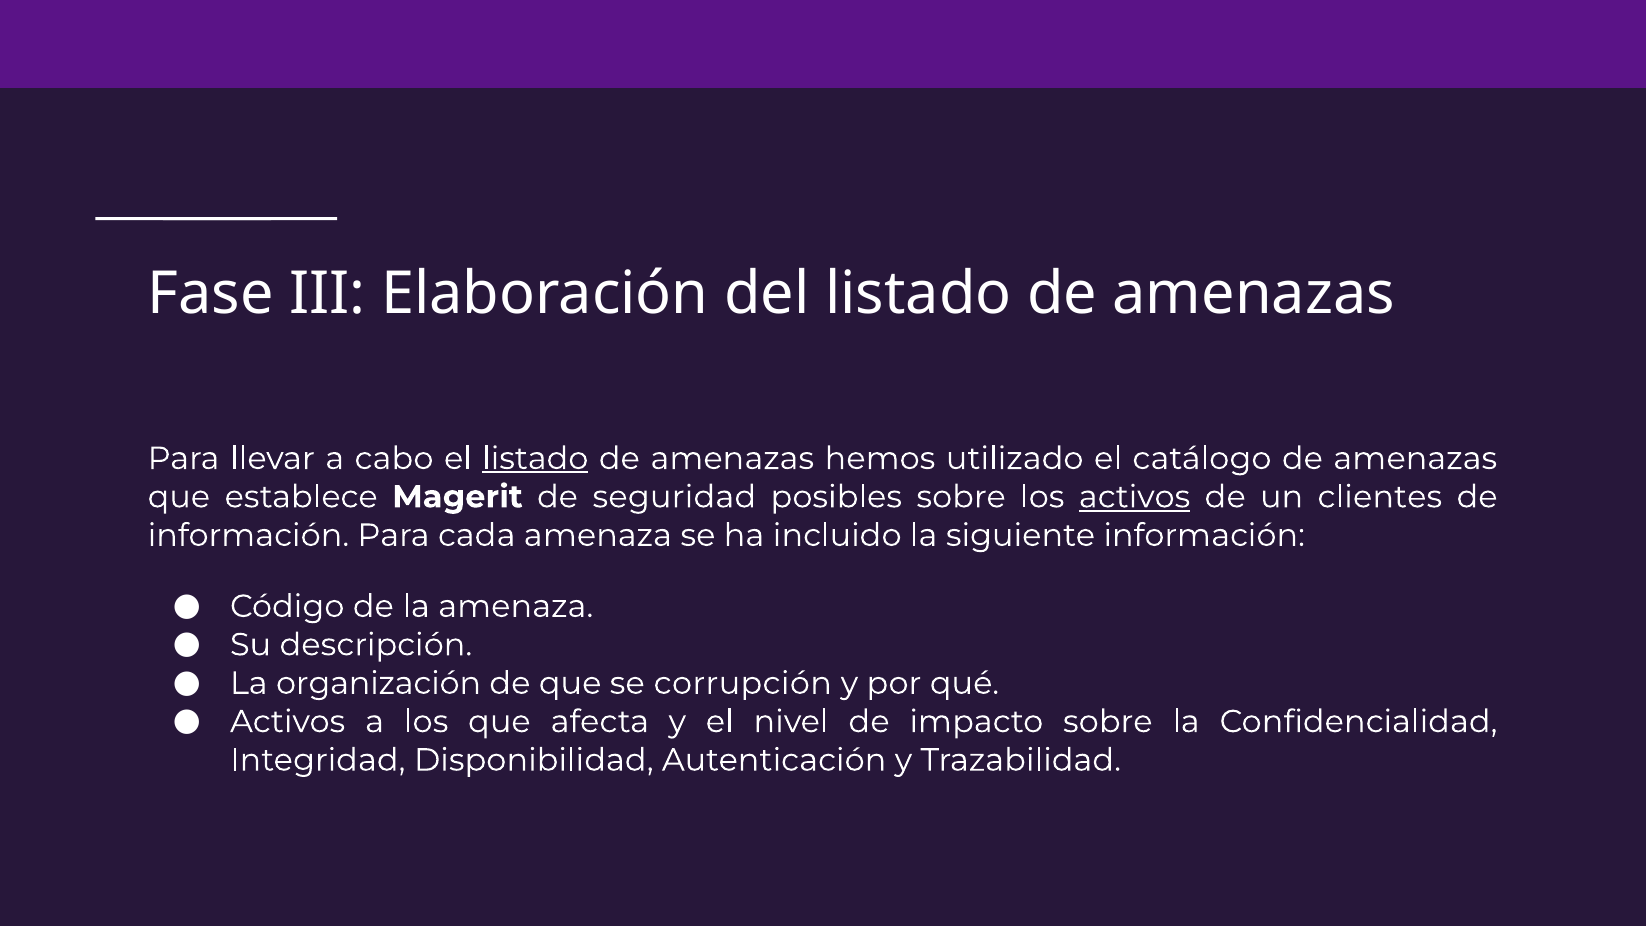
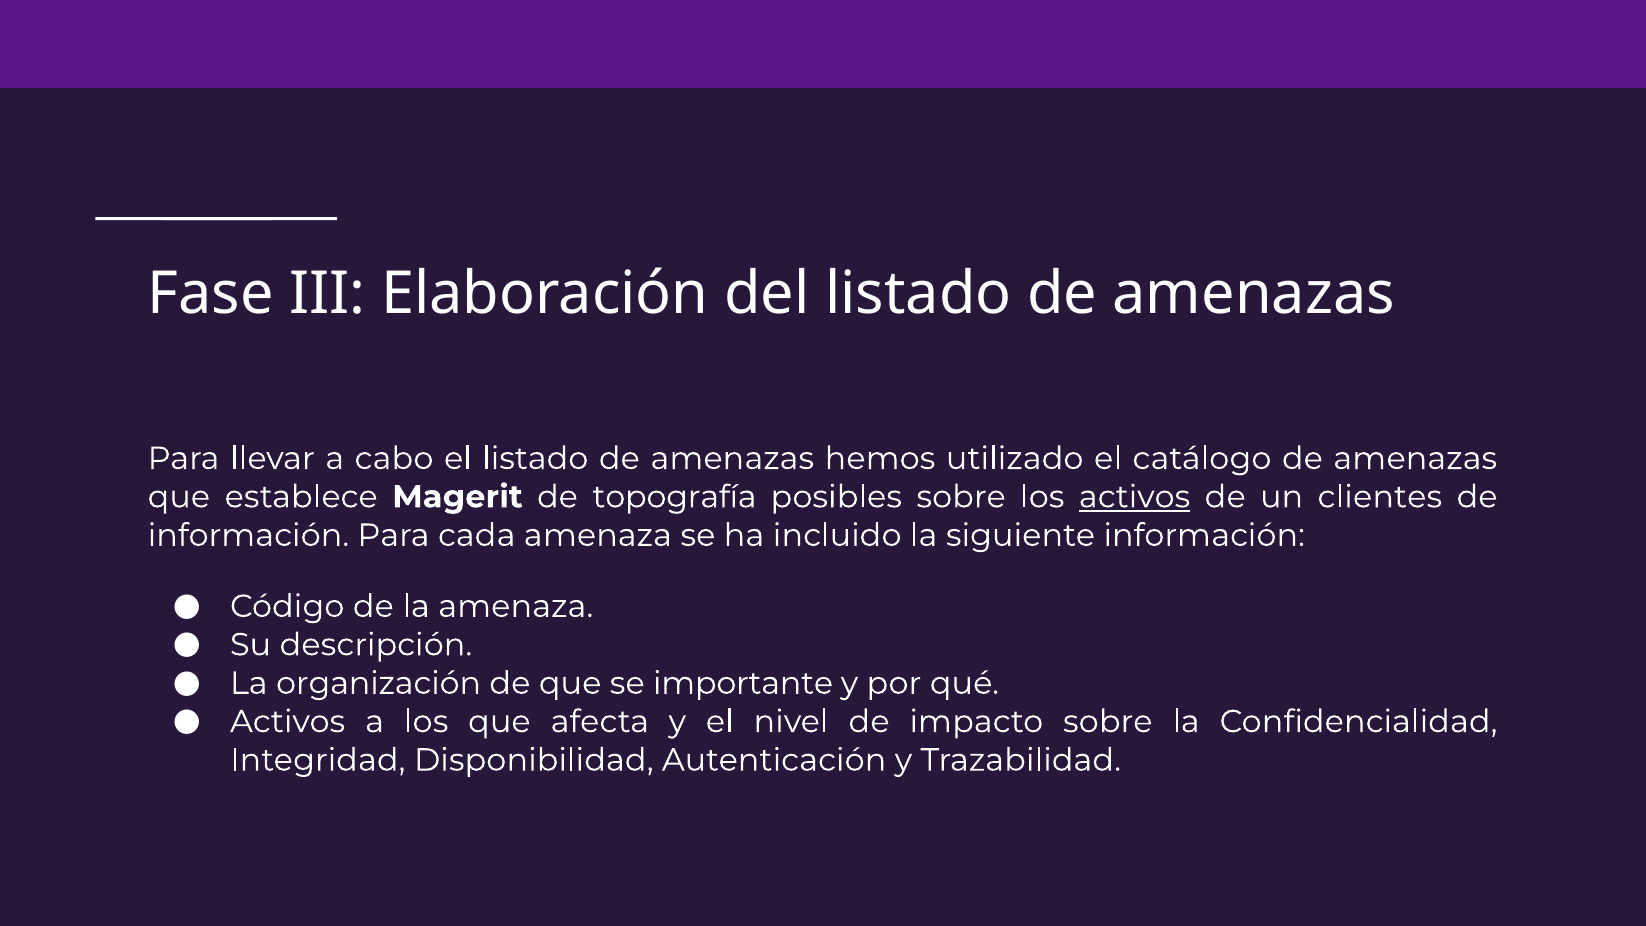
listado underline: present -> none (535, 458)
seguridad: seguridad -> topografía (675, 497)
corrupción: corrupción -> importante (743, 683)
